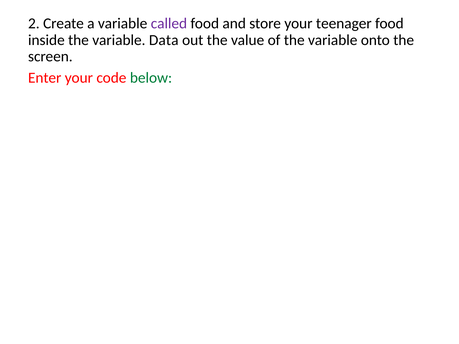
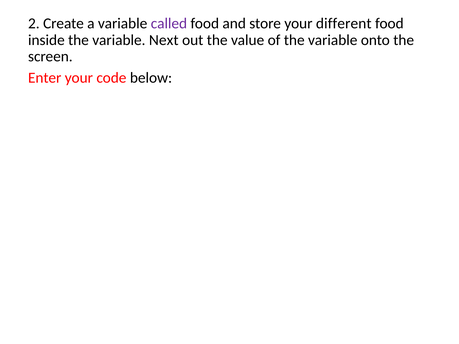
teenager: teenager -> different (344, 24)
Data: Data -> Next (164, 40)
below colour: green -> black (151, 78)
